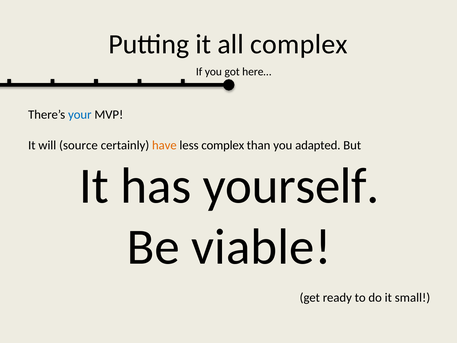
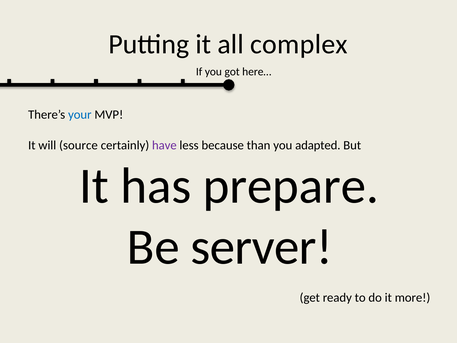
have colour: orange -> purple (164, 145)
less complex: complex -> because (223, 145)
yourself: yourself -> prepare (291, 186)
viable: viable -> server (262, 247)
small: small -> more (413, 297)
